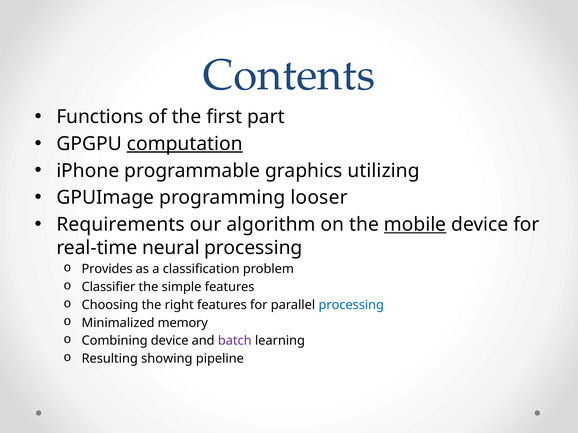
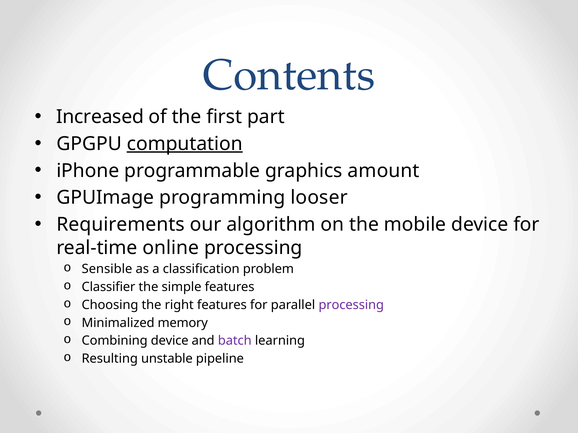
Functions: Functions -> Increased (100, 117)
utilizing: utilizing -> amount (384, 171)
mobile underline: present -> none (415, 225)
neural: neural -> online (171, 248)
Provides: Provides -> Sensible (107, 269)
processing colour: blue -> purple (351, 305)
showing: showing -> unstable (167, 359)
